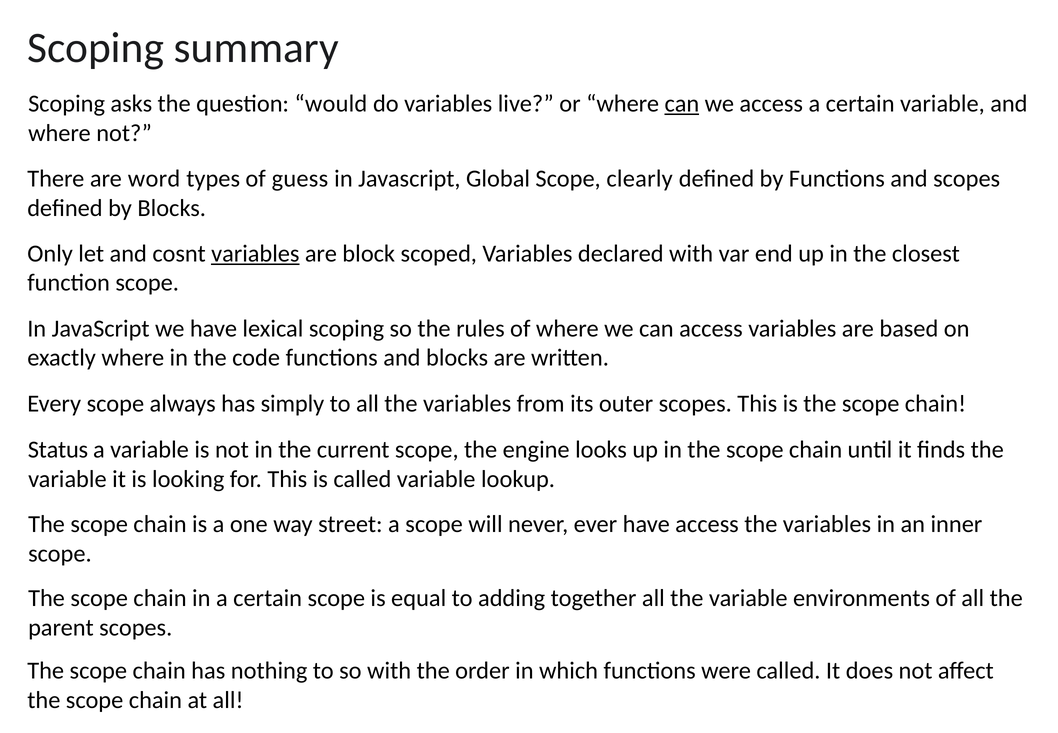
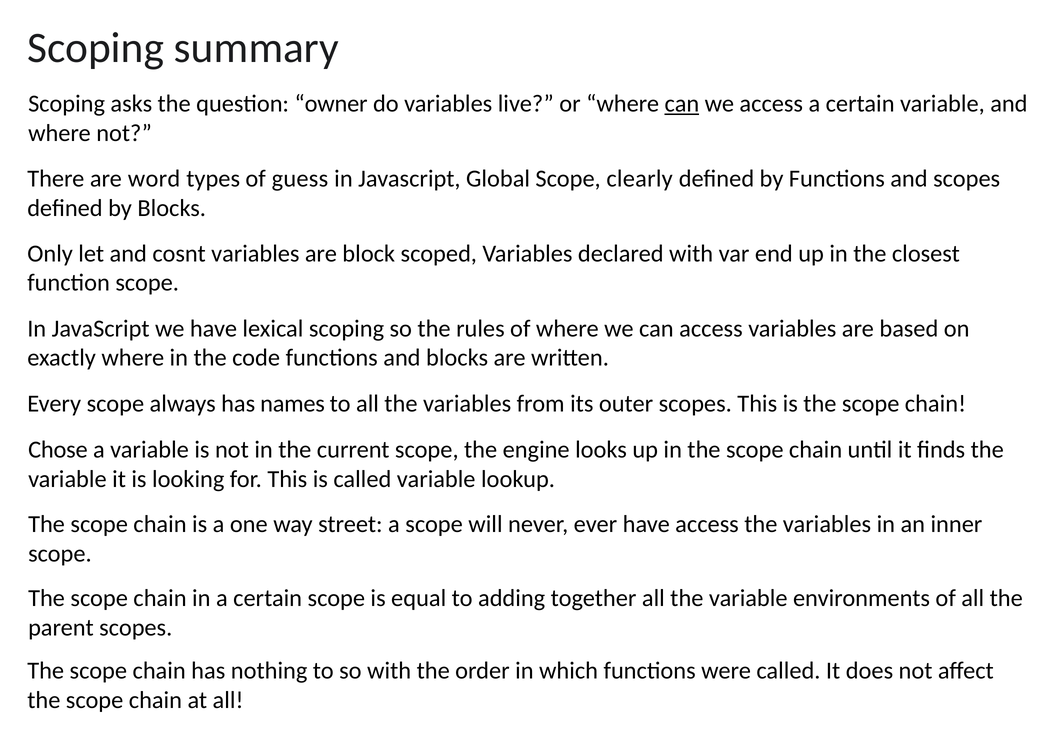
would: would -> owner (331, 104)
variables underline: present -> none (255, 253)
simply: simply -> names (293, 403)
Status: Status -> Chose (58, 450)
